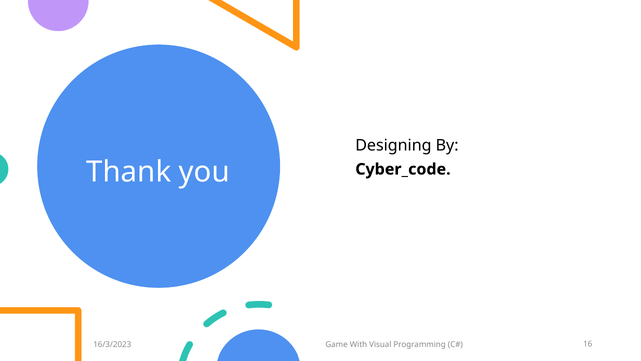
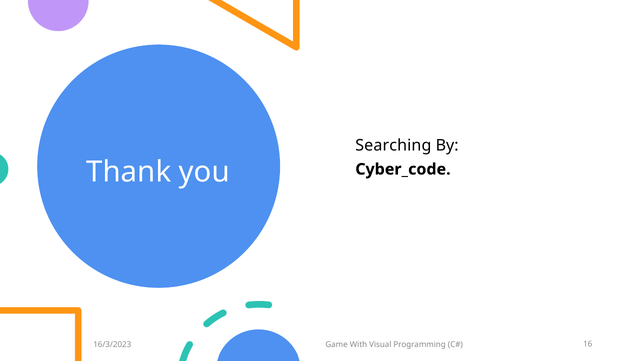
Designing: Designing -> Searching (393, 145)
